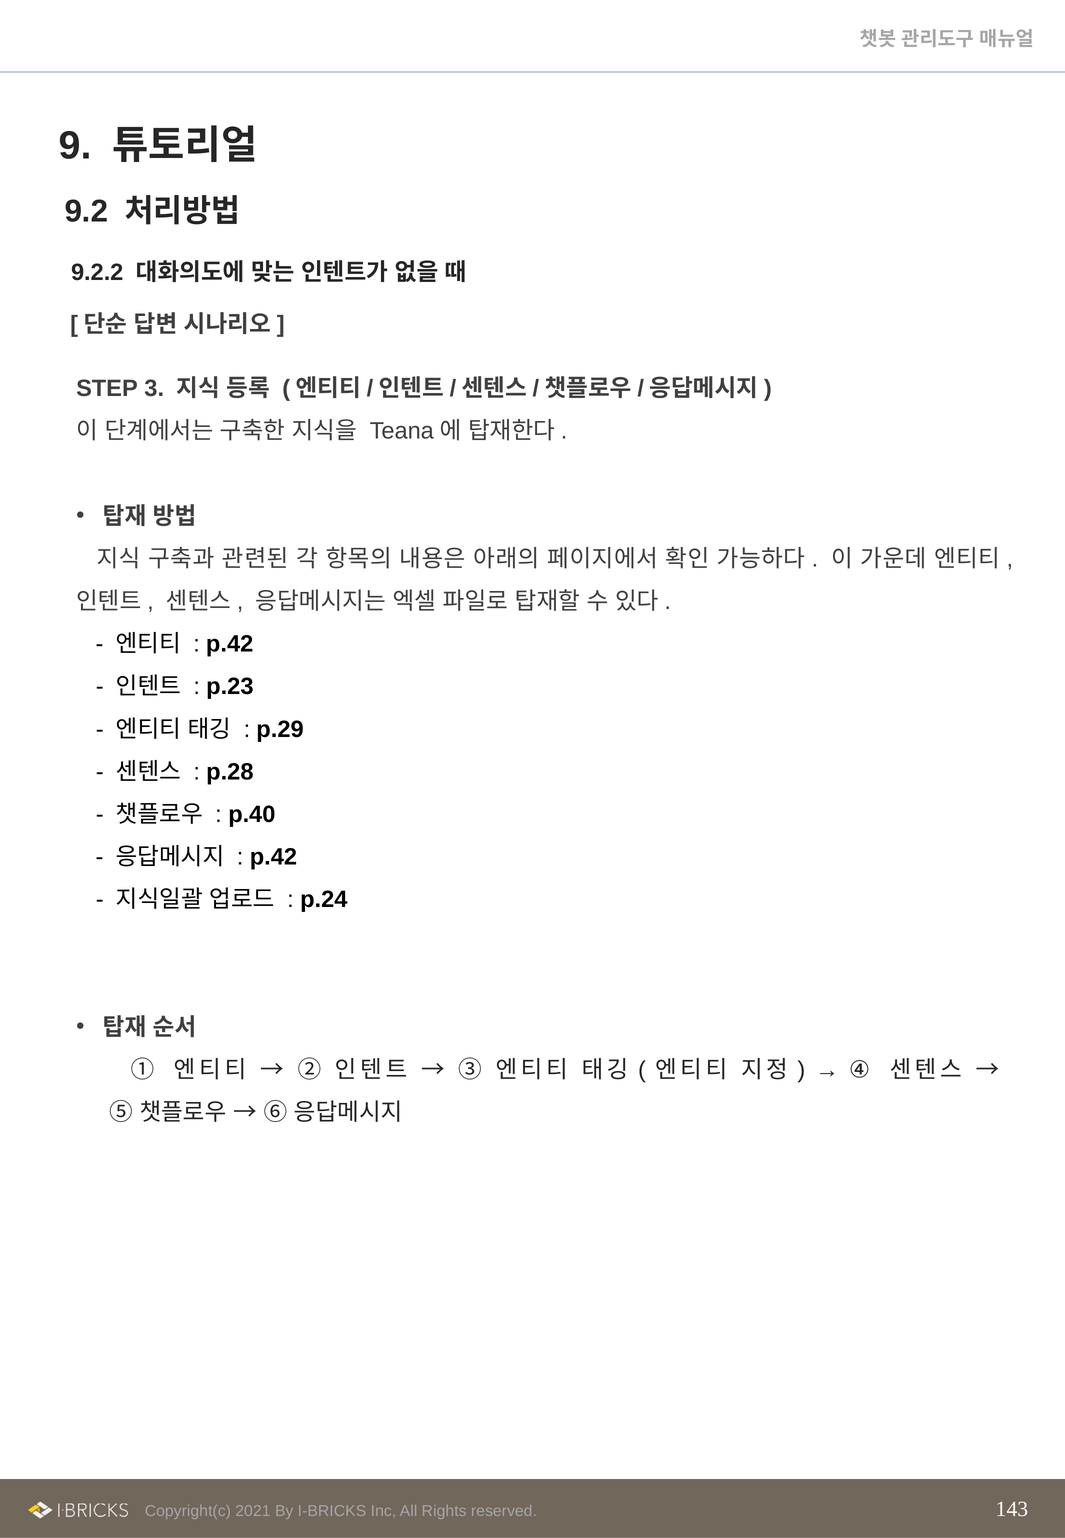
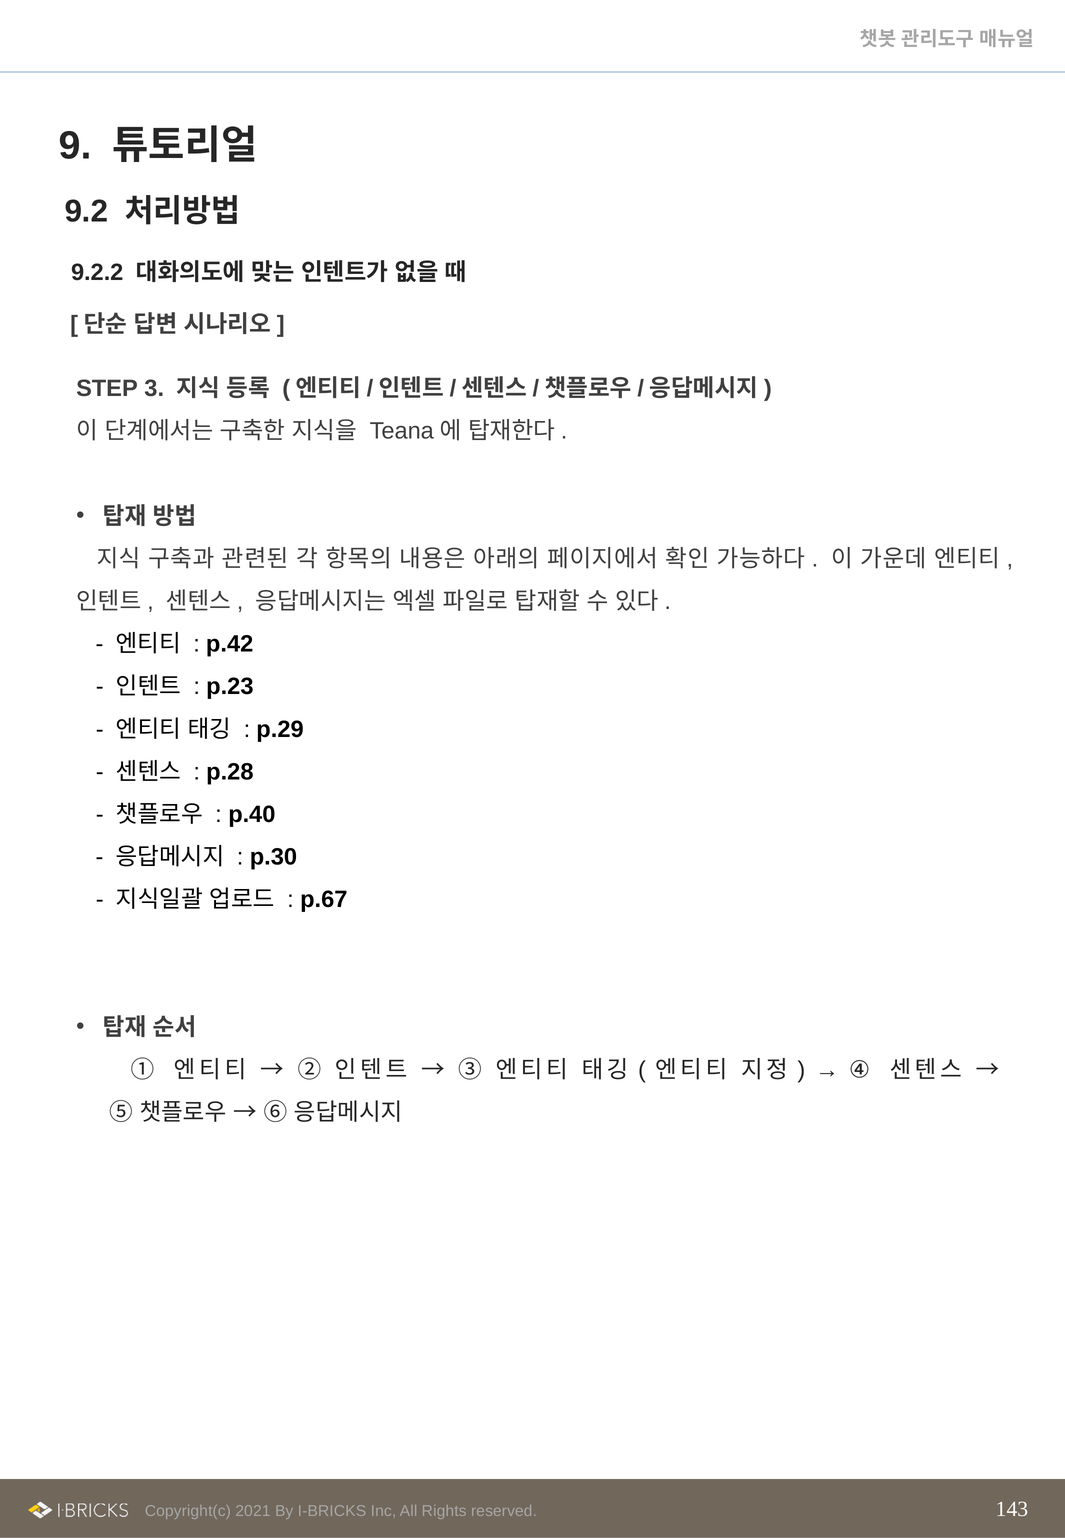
p.42: p.42 -> p.30 (273, 857)
p.24: p.24 -> p.67 (324, 900)
